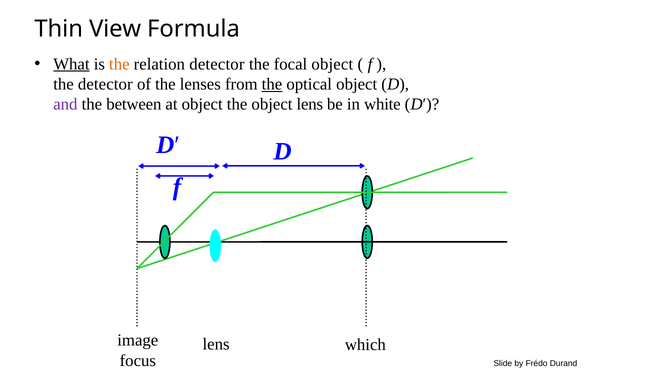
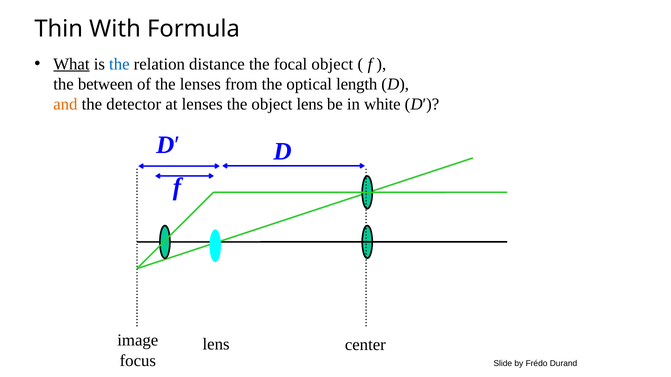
View: View -> With (115, 29)
the colour: orange -> blue (119, 64)
relation detector: detector -> distance (217, 64)
the detector: detector -> between (105, 84)
the underline: present -> none (272, 84)
optical object: object -> length (357, 84)
and colour: purple -> orange (65, 104)
between: between -> detector (134, 104)
at object: object -> lenses (202, 104)
which: which -> center (365, 345)
